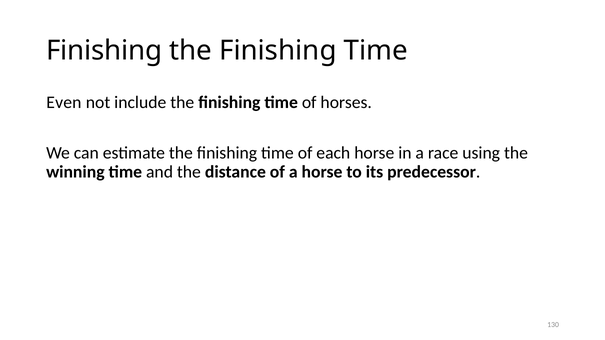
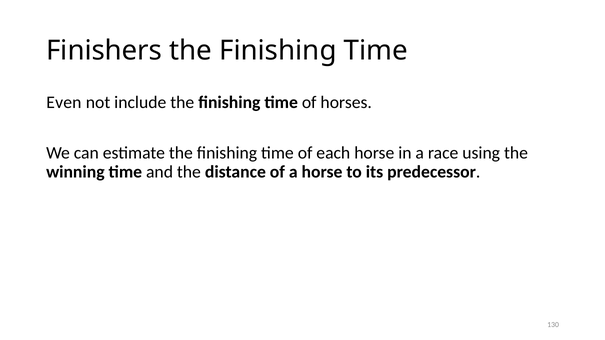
Finishing: Finishing -> Finishers (104, 51)
